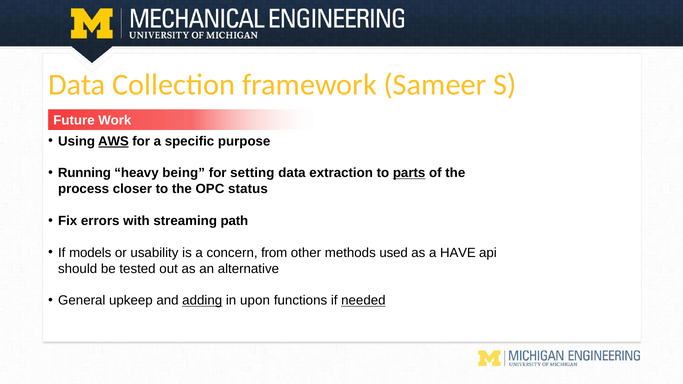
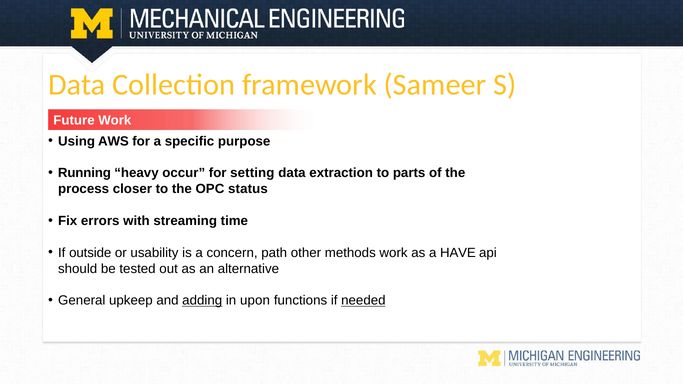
AWS underline: present -> none (113, 141)
being: being -> occur (184, 173)
parts underline: present -> none (409, 173)
path: path -> time (234, 221)
models: models -> outside (90, 253)
from: from -> path (274, 253)
methods used: used -> work (394, 253)
